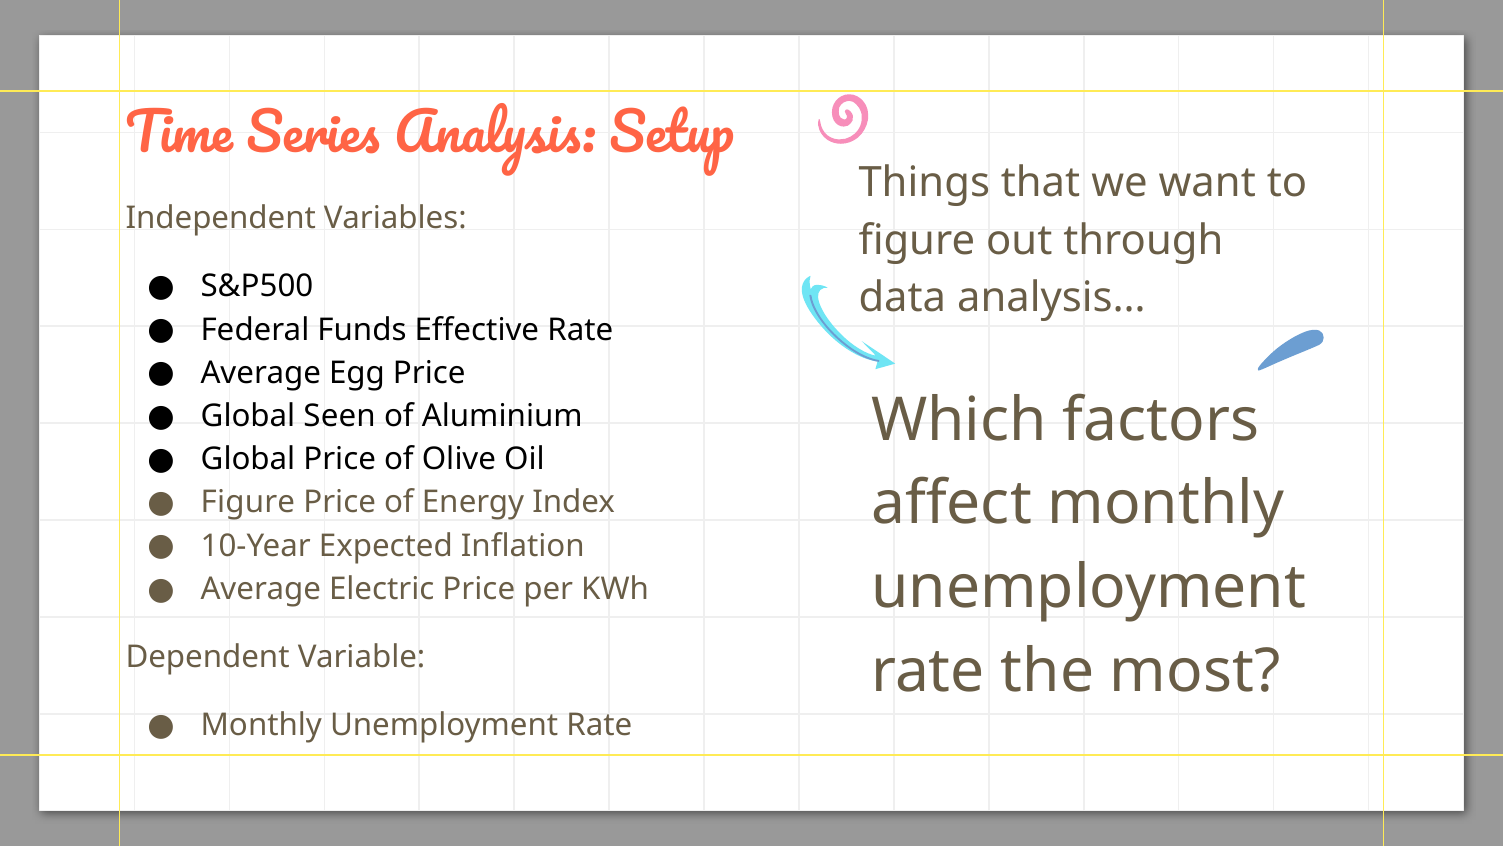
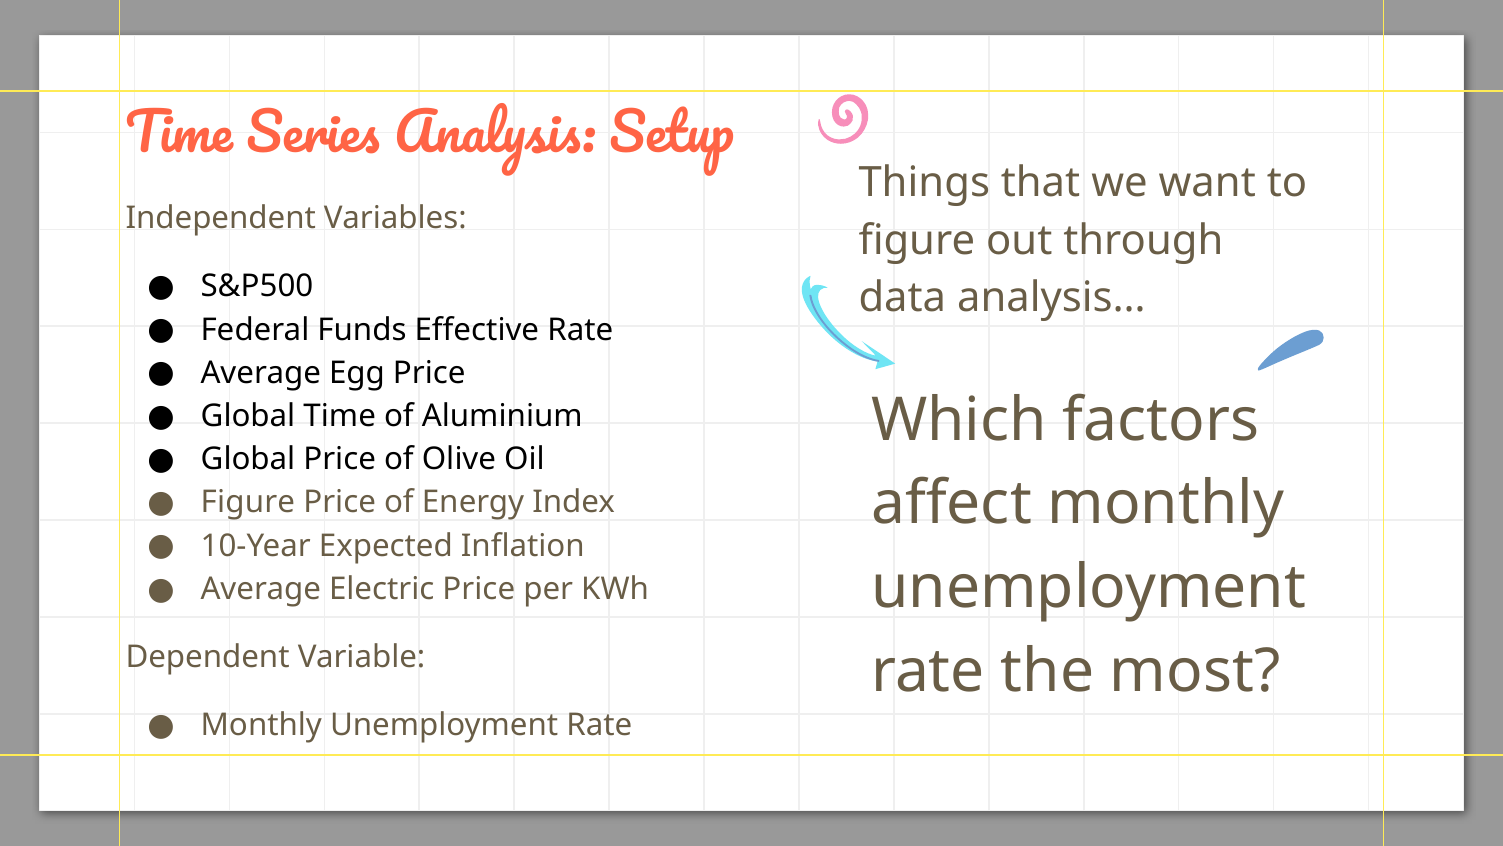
Global Seen: Seen -> Time (340, 416)
